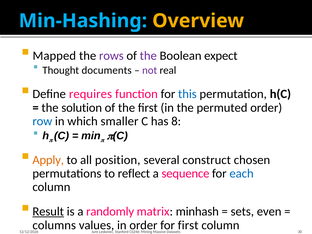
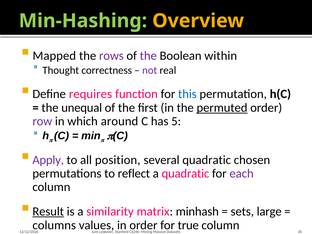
Min-Hashing colour: light blue -> light green (83, 21)
expect: expect -> within (221, 56)
documents: documents -> correctness (107, 70)
solution: solution -> unequal (82, 108)
permuted underline: none -> present (222, 108)
row colour: blue -> purple (42, 121)
smaller: smaller -> around (119, 121)
8: 8 -> 5 (176, 121)
Apply colour: orange -> purple (48, 160)
several construct: construct -> quadratic (207, 160)
a sequence: sequence -> quadratic (185, 173)
each colour: blue -> purple (242, 173)
randomly: randomly -> similarity (110, 212)
even: even -> large (269, 212)
first: first -> true (188, 225)
